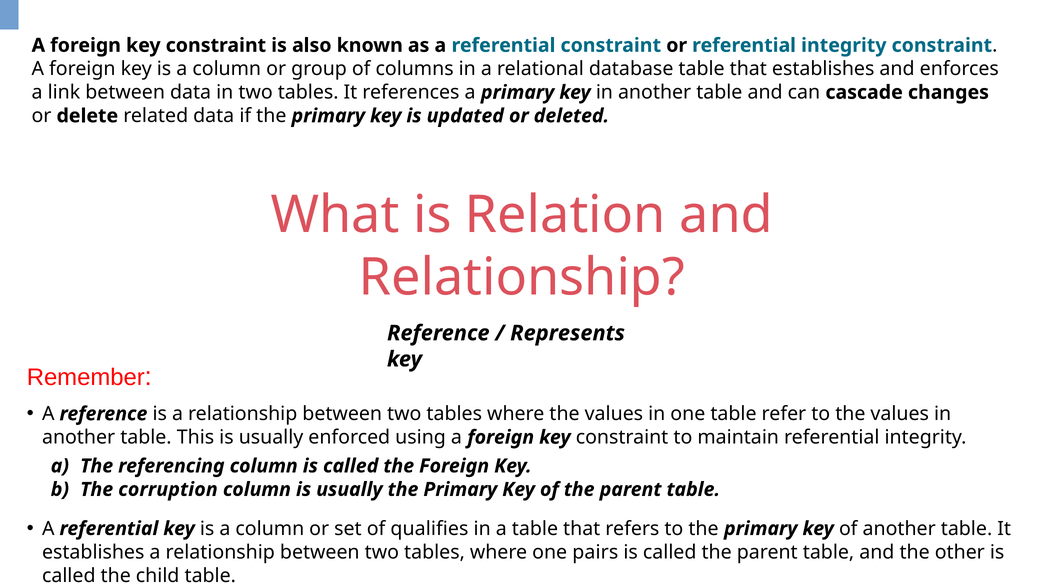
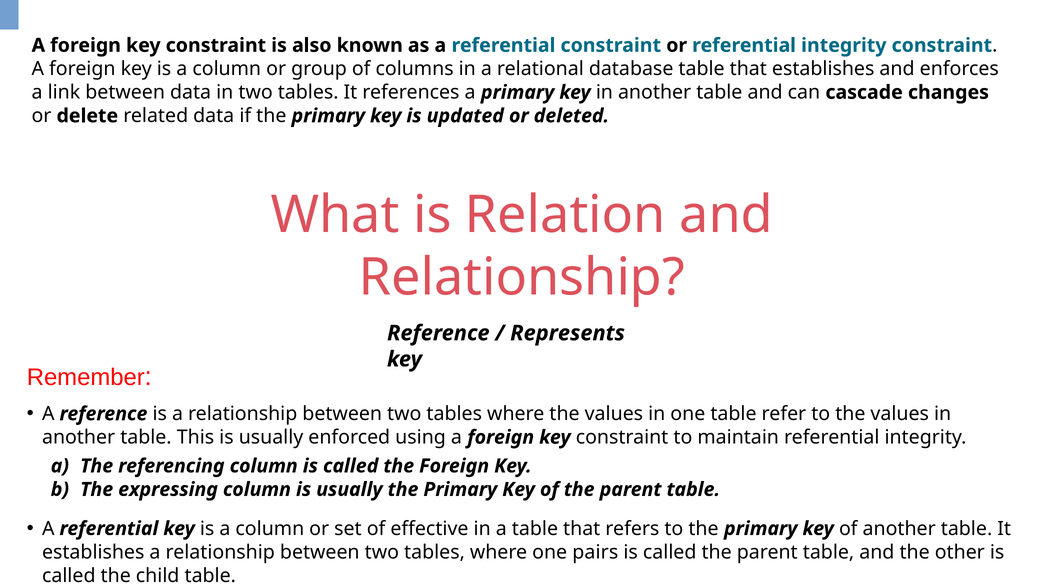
corruption: corruption -> expressing (168, 490)
qualifies: qualifies -> effective (429, 529)
